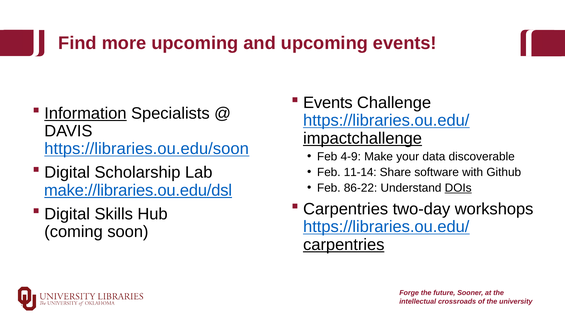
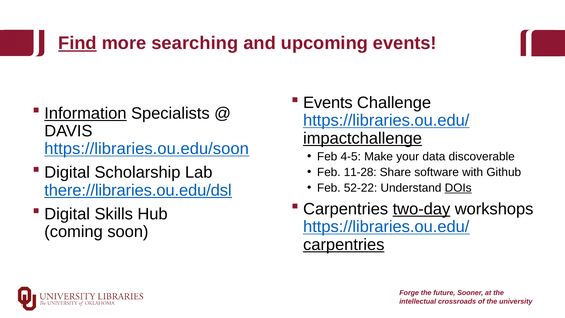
Find underline: none -> present (78, 43)
more upcoming: upcoming -> searching (195, 43)
4-9: 4-9 -> 4-5 (351, 156)
11-14: 11-14 -> 11-28 (360, 172)
86-22: 86-22 -> 52-22 (361, 188)
make://libraries.ou.edu/dsl: make://libraries.ou.edu/dsl -> there://libraries.ou.edu/dsl (138, 190)
two-day underline: none -> present (421, 209)
